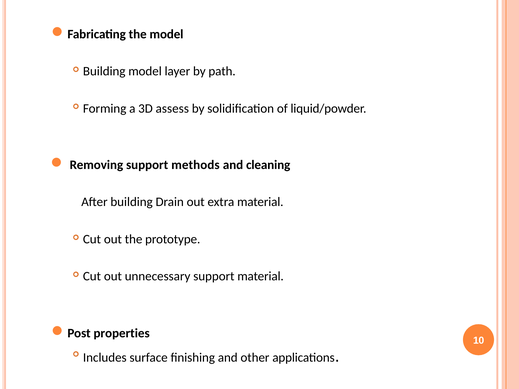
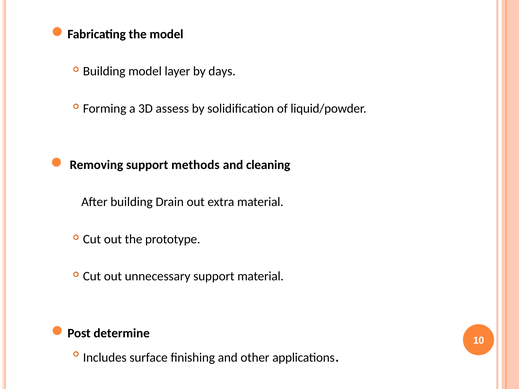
path: path -> days (222, 71)
properties: properties -> determine (122, 333)
